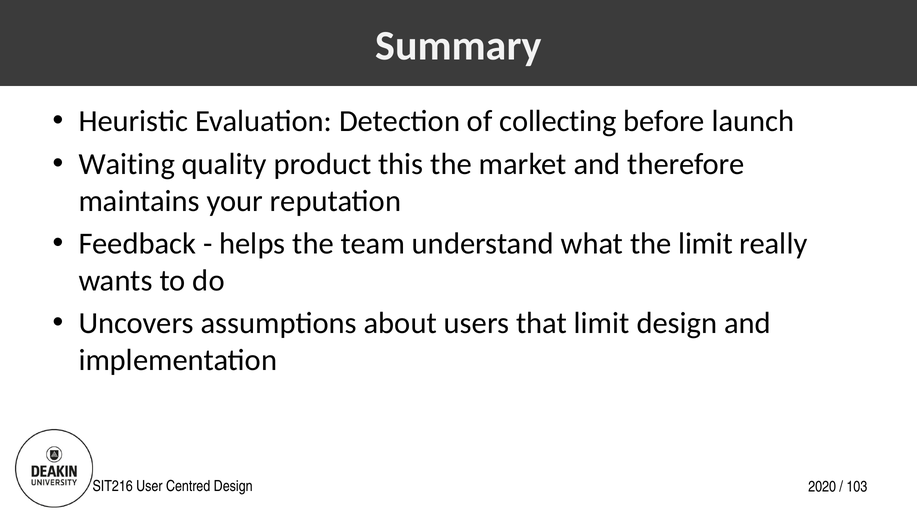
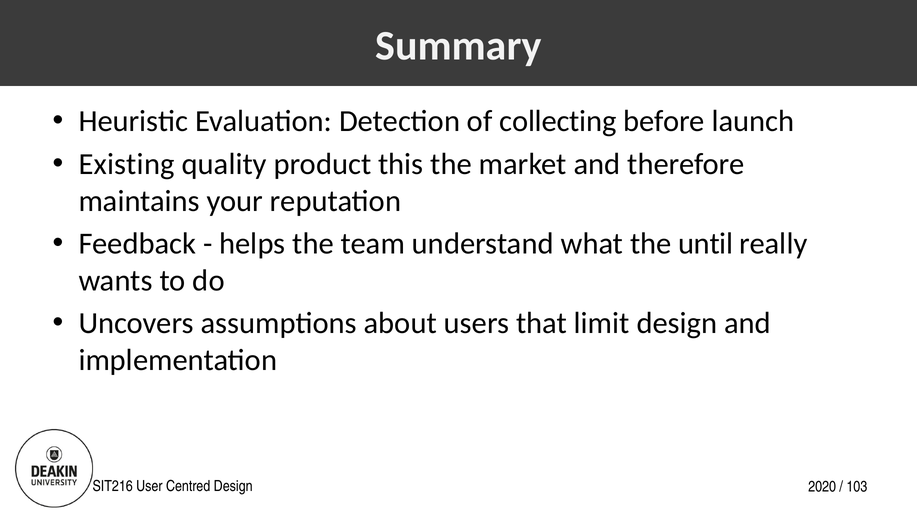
Waiting: Waiting -> Existing (127, 164)
the limit: limit -> until (706, 244)
